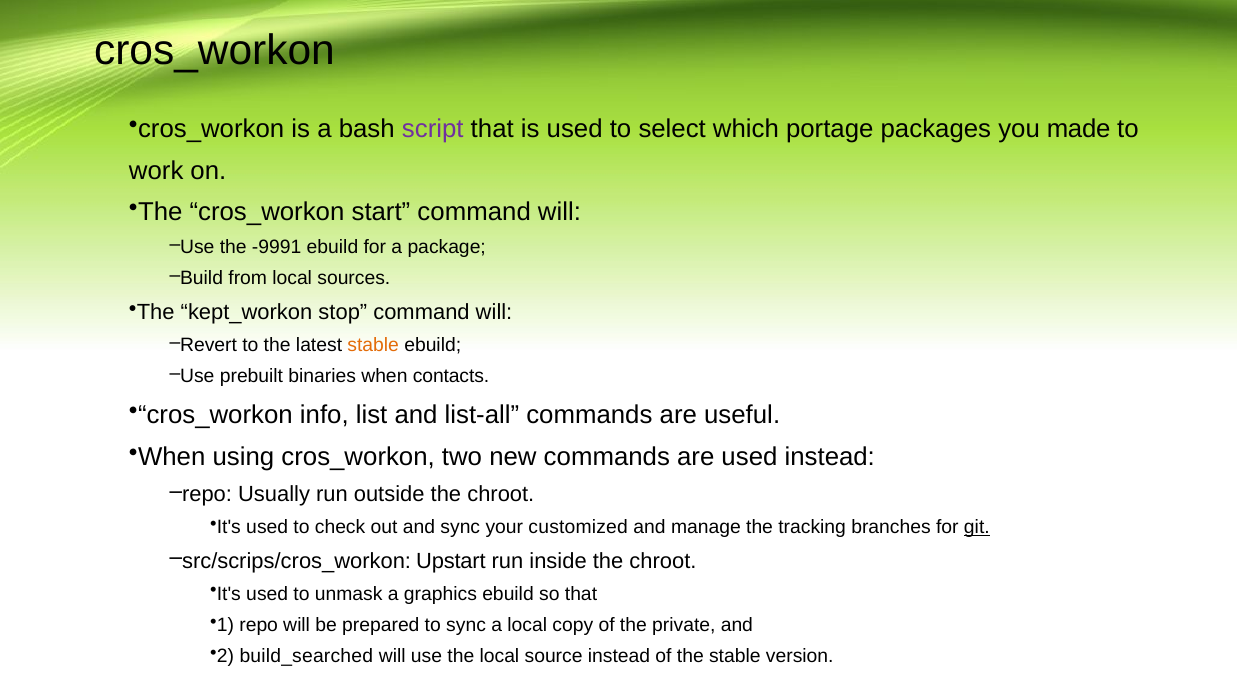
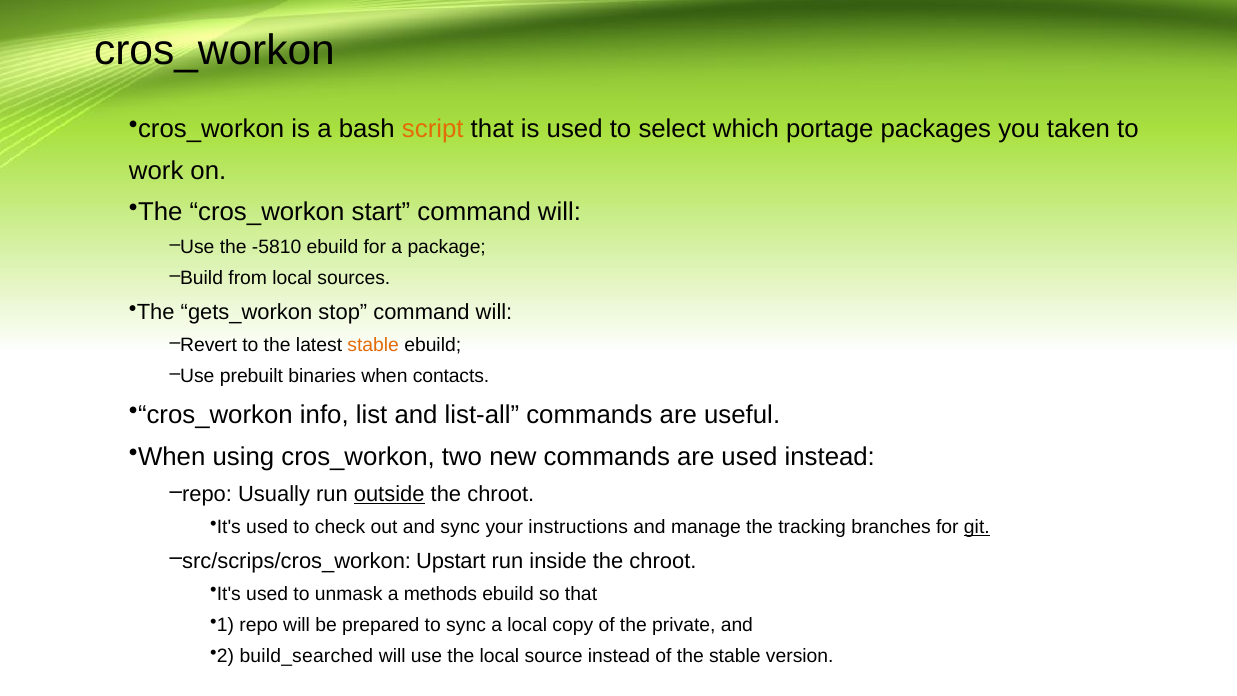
script colour: purple -> orange (433, 129)
made: made -> taken (1079, 129)
-9991: -9991 -> -5810 (277, 247)
kept_workon: kept_workon -> gets_workon (247, 312)
outside underline: none -> present (389, 494)
customized: customized -> instructions (578, 527)
graphics: graphics -> methods (440, 594)
